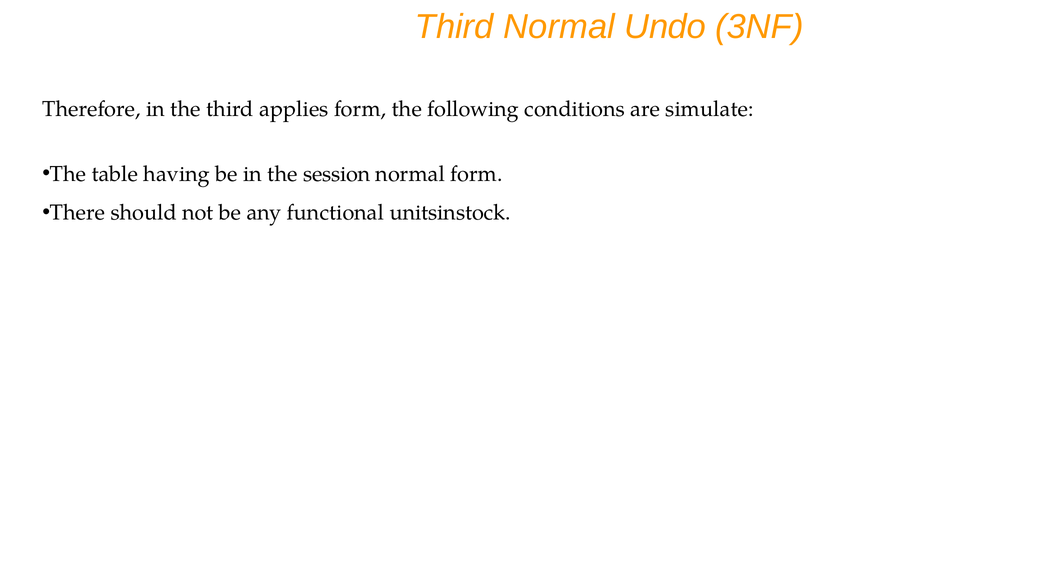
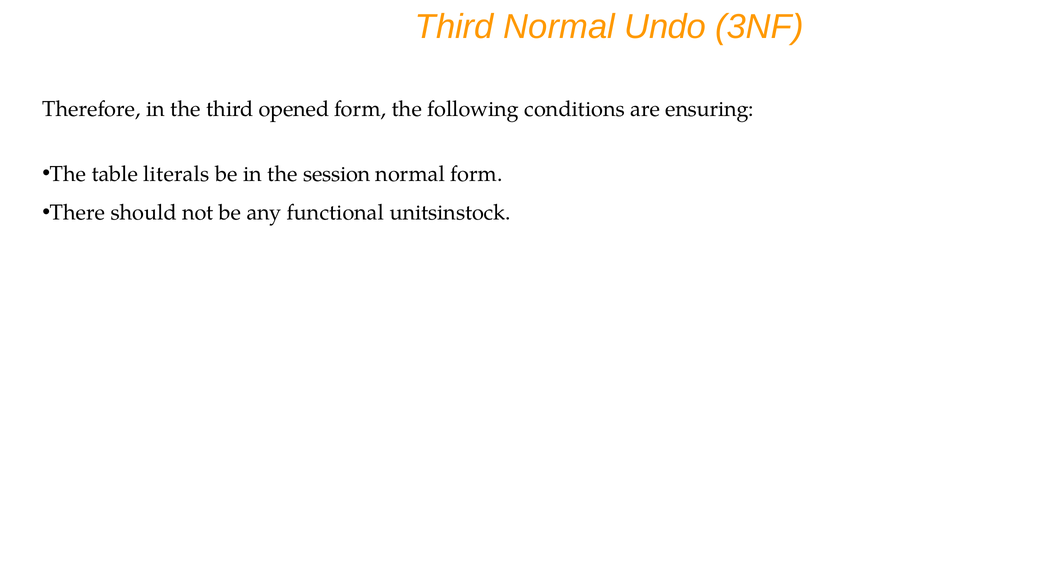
applies: applies -> opened (294, 109)
simulate: simulate -> ensuring (710, 109)
having: having -> literals (177, 174)
